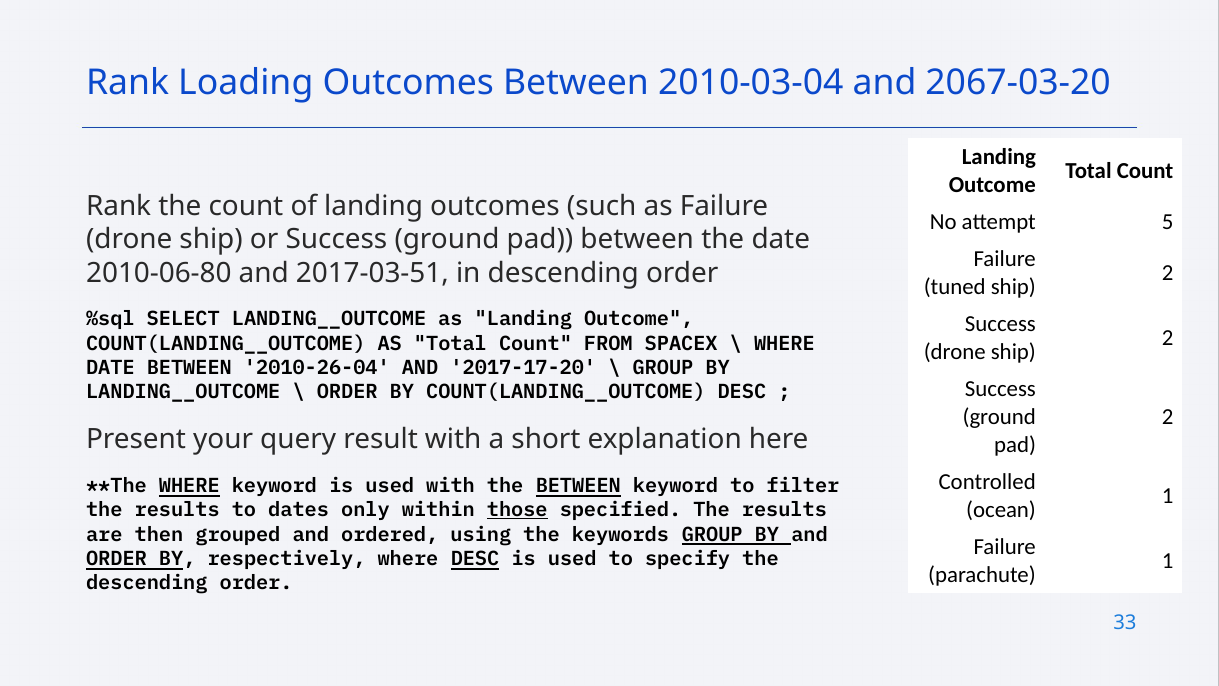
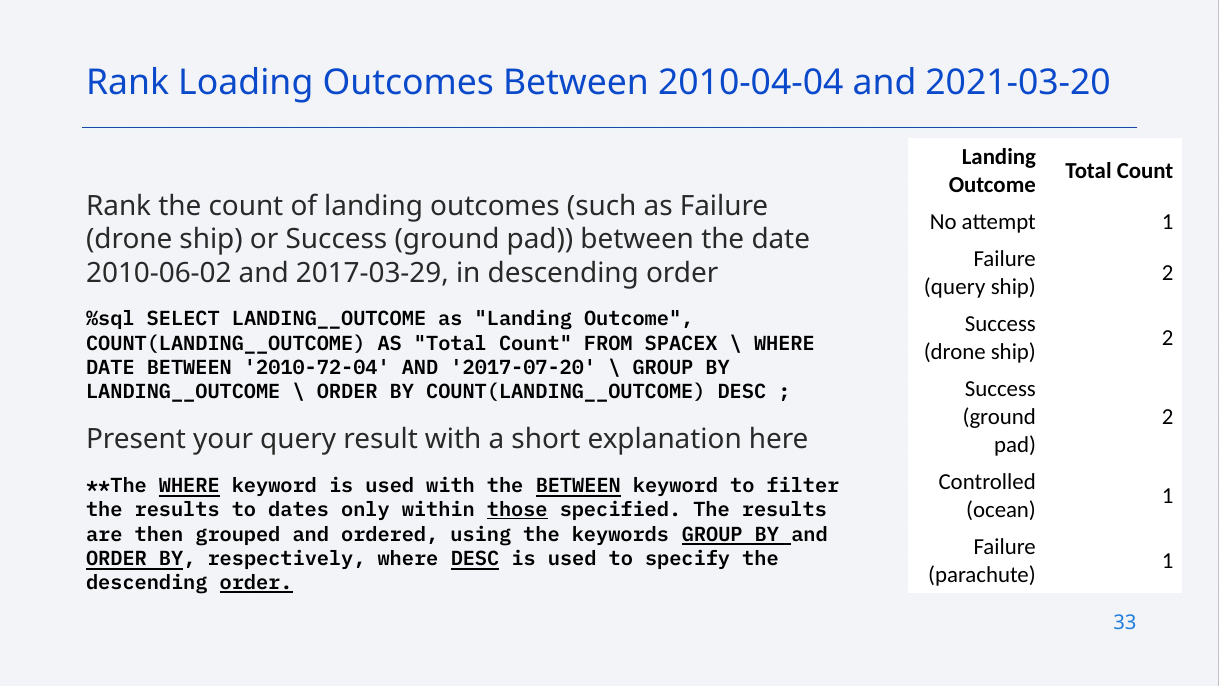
2010-03-04: 2010-03-04 -> 2010-04-04 (751, 83)
2067-03-20: 2067-03-20 -> 2021-03-20 (1018, 83)
attempt 5: 5 -> 1 (1168, 222)
2010-06-80: 2010-06-80 -> 2010-06-02 (159, 273)
2017-03-51: 2017-03-51 -> 2017-03-29 (372, 273)
tuned: tuned -> query (955, 287)
2010-26-04: 2010-26-04 -> 2010-72-04 (317, 368)
2017-17-20: 2017-17-20 -> 2017-07-20 (523, 368)
order underline: none -> present (256, 583)
